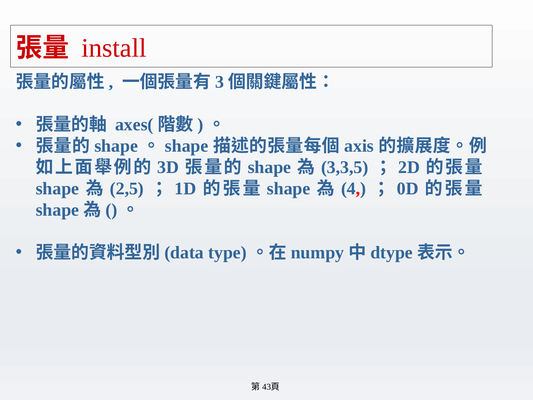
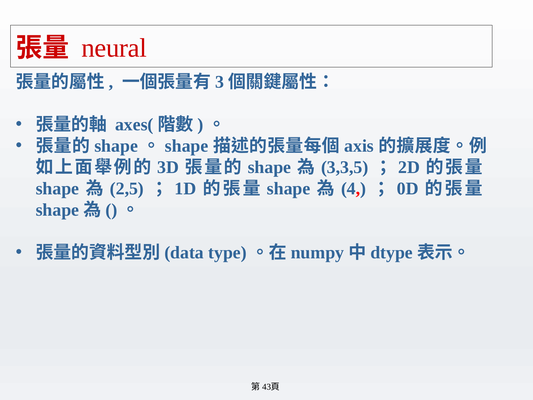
install: install -> neural (114, 48)
